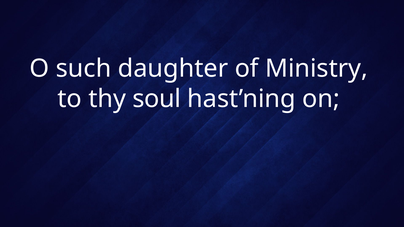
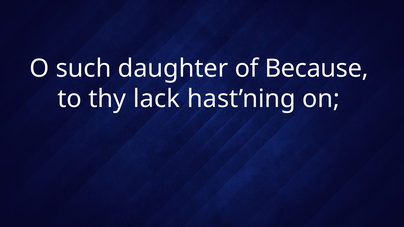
Ministry: Ministry -> Because (317, 69)
soul: soul -> lack (157, 99)
